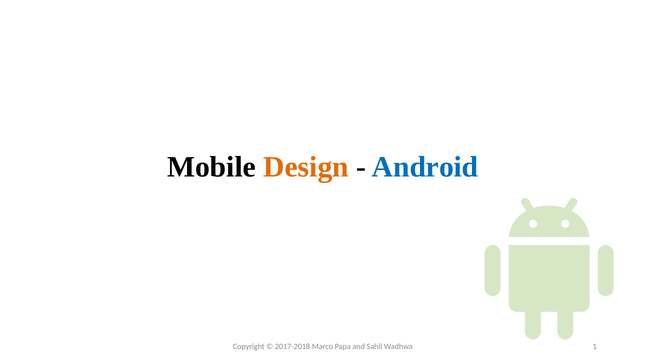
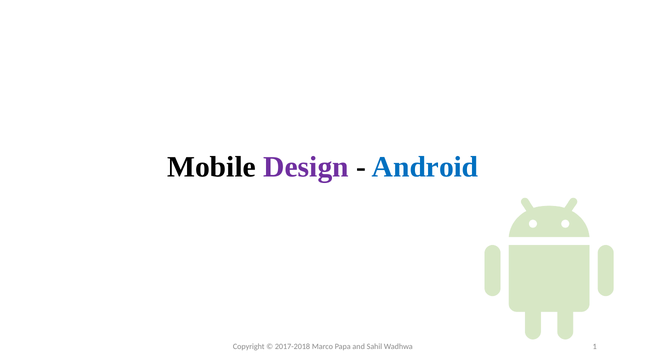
Design colour: orange -> purple (306, 167)
